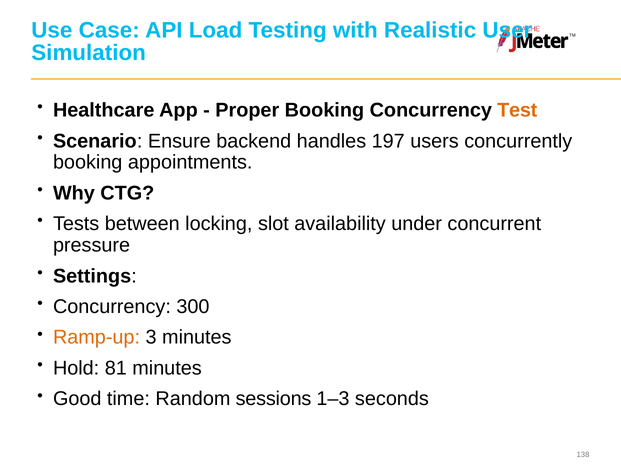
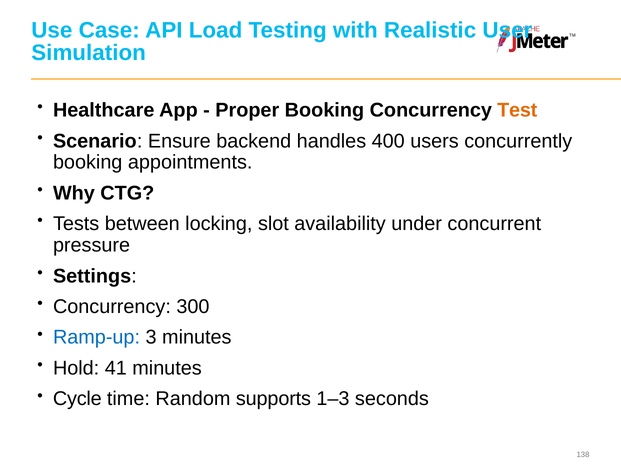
197: 197 -> 400 (388, 141)
Ramp-up colour: orange -> blue (97, 337)
81: 81 -> 41 (116, 368)
Good: Good -> Cycle (77, 399)
sessions: sessions -> supports (273, 399)
